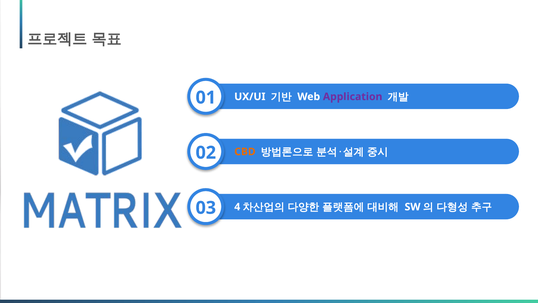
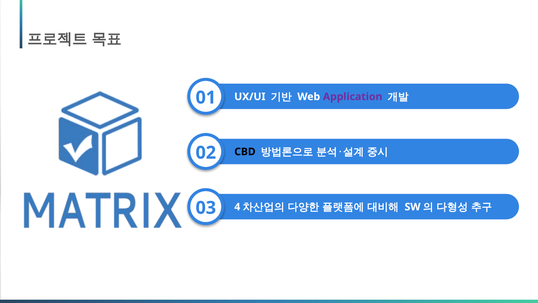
CBD colour: orange -> black (245, 152)
